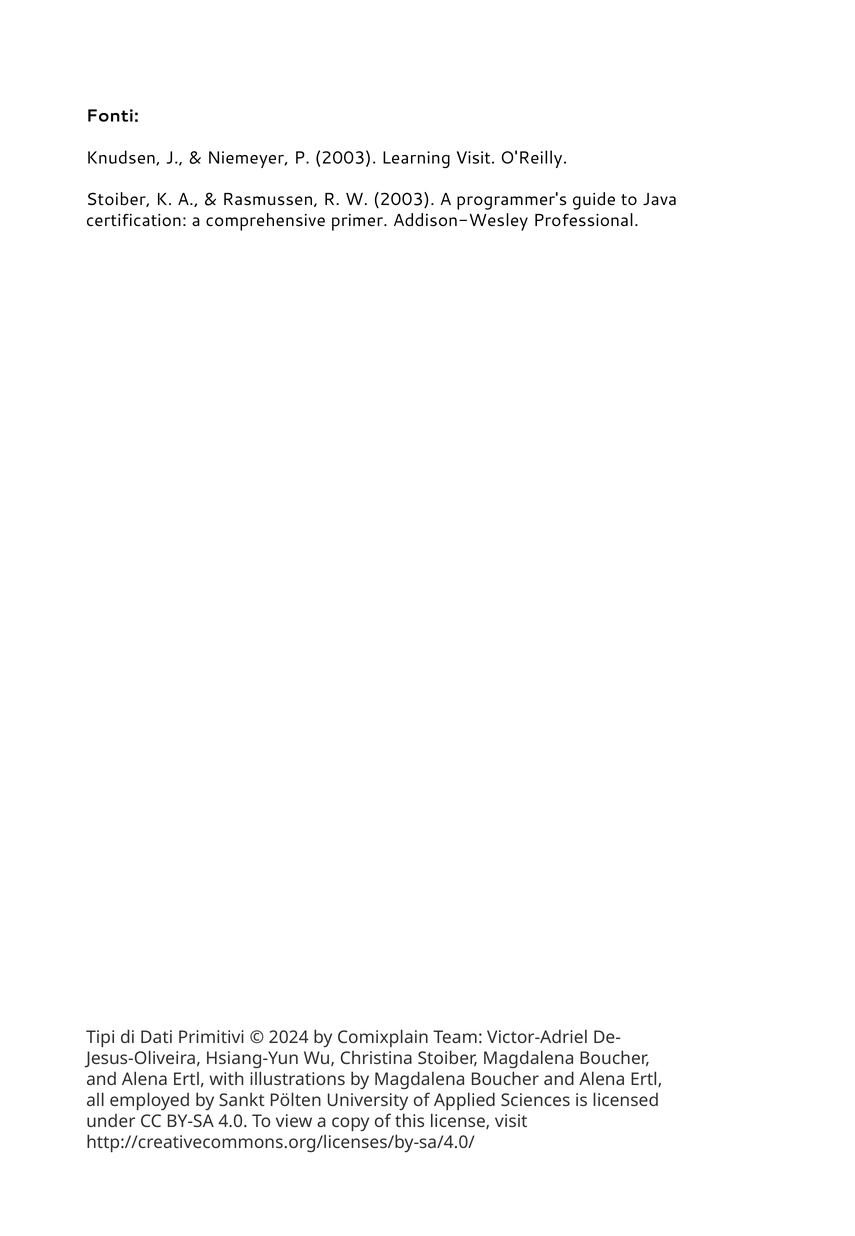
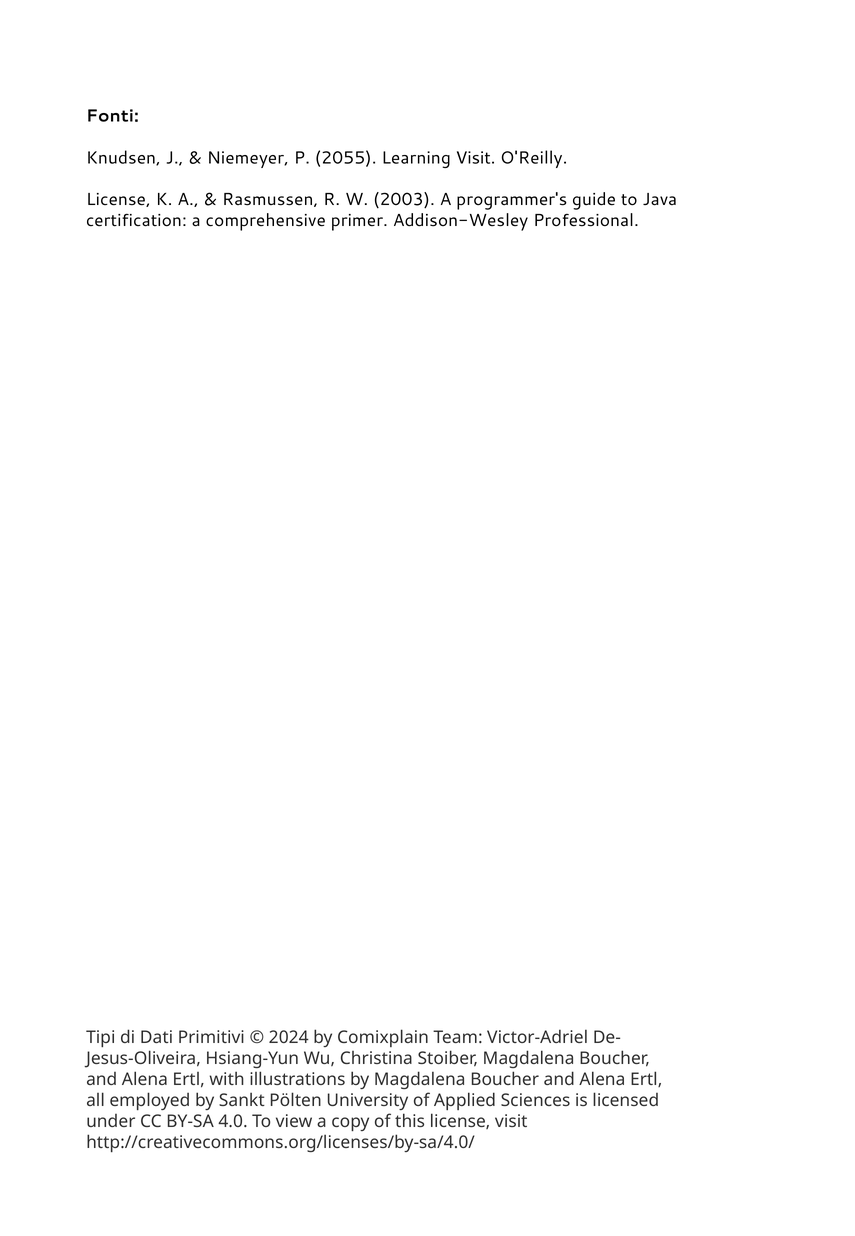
P 2003: 2003 -> 2055 (346, 158)
Stoiber: Stoiber -> License (118, 199)
